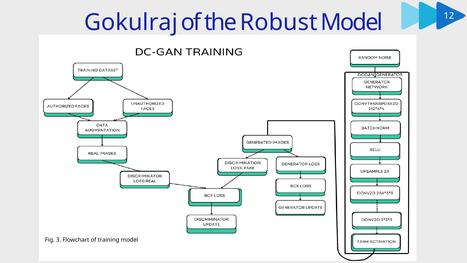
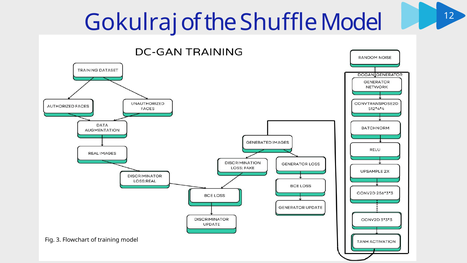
Robust: Robust -> Shuffle (279, 22)
